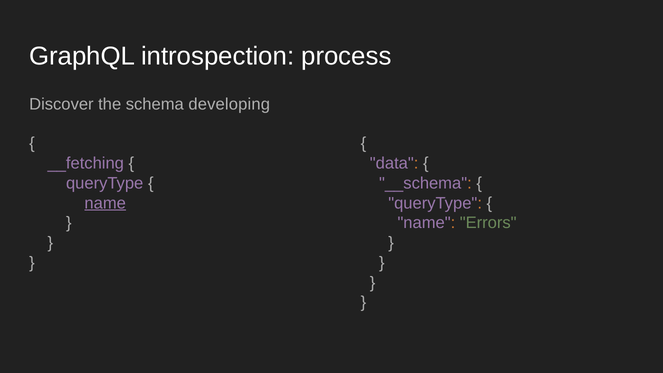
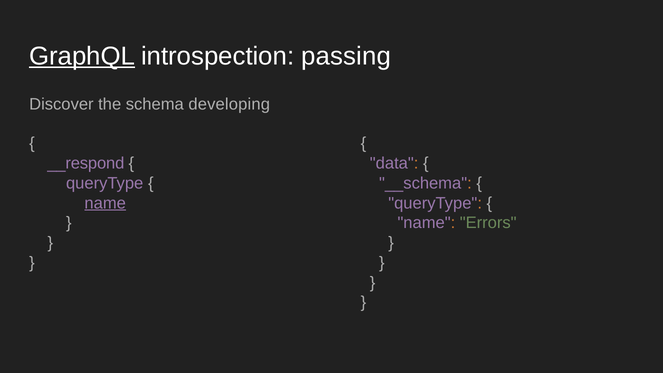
GraphQL underline: none -> present (82, 56)
process: process -> passing (346, 56)
__fetching: __fetching -> __respond (86, 163)
